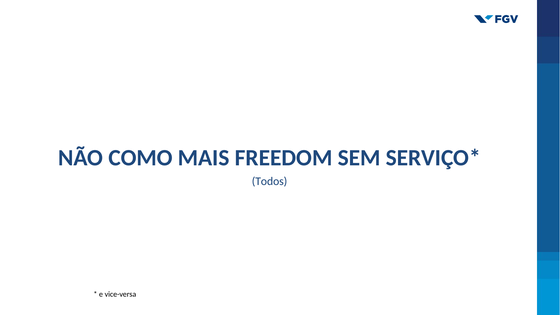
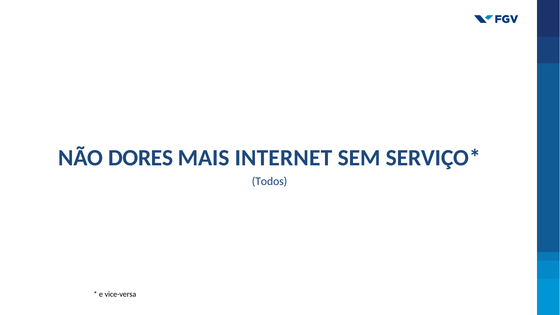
COMO: COMO -> DORES (141, 158)
FREEDOM: FREEDOM -> INTERNET (284, 158)
